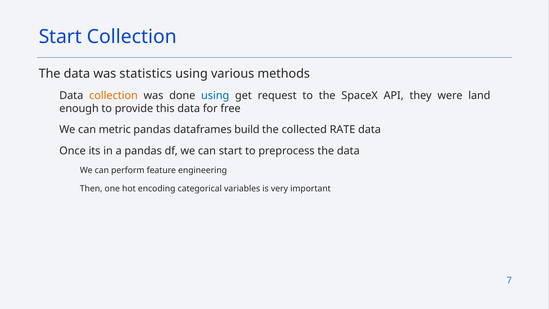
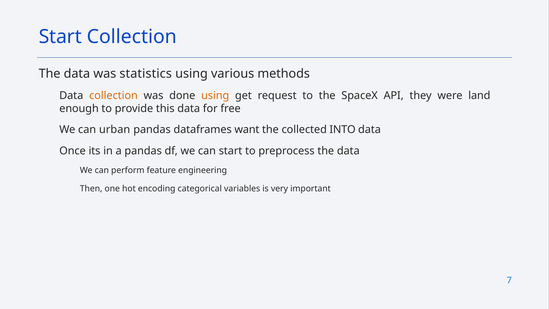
using colour: blue -> orange (215, 96)
metric: metric -> urban (115, 130)
build: build -> want (247, 130)
RATE: RATE -> INTO (343, 130)
